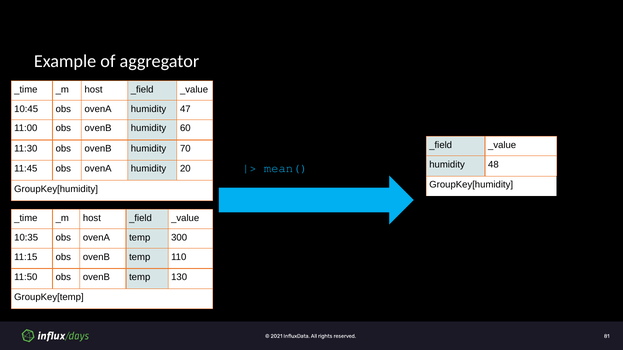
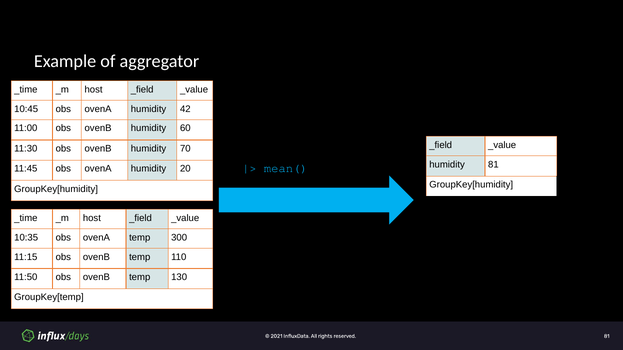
47: 47 -> 42 (185, 109)
humidity 48: 48 -> 81 (493, 165)
